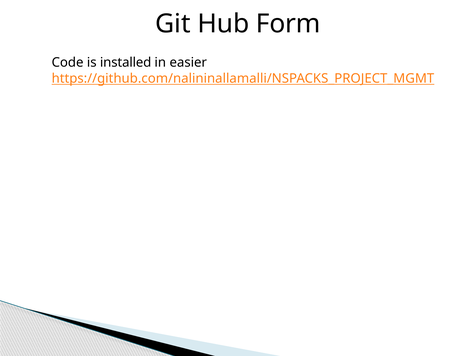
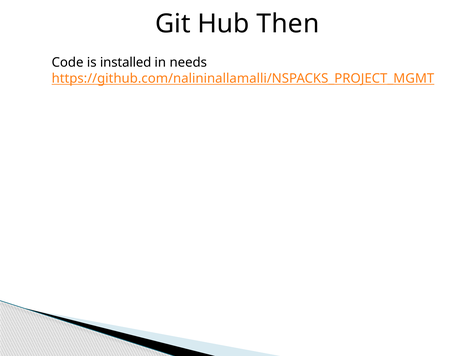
Form: Form -> Then (288, 24)
easier: easier -> needs (188, 63)
